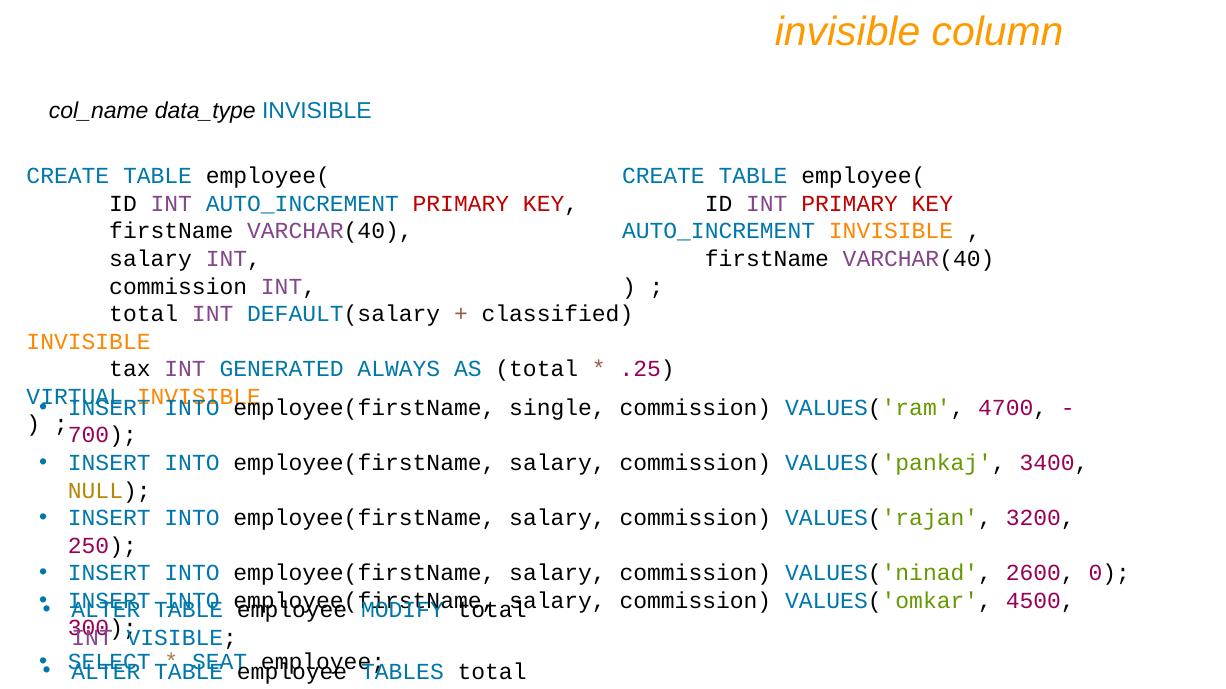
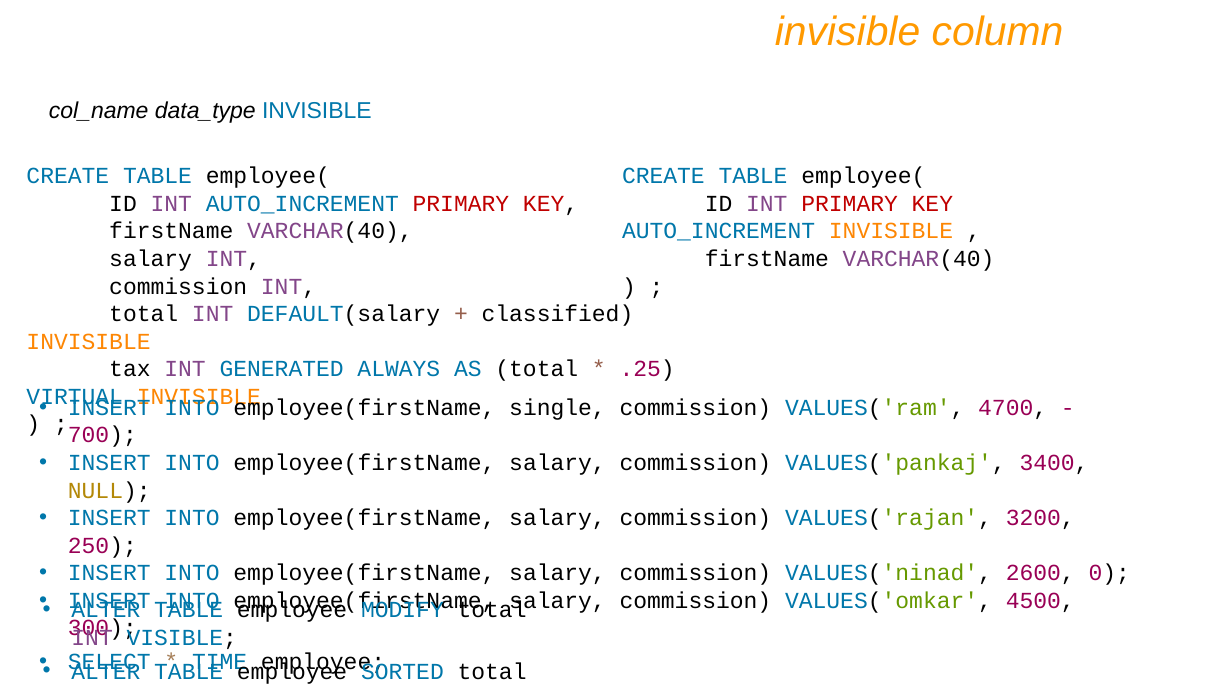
SEAT: SEAT -> TIME (220, 663)
TABLES: TABLES -> SORTED (402, 672)
